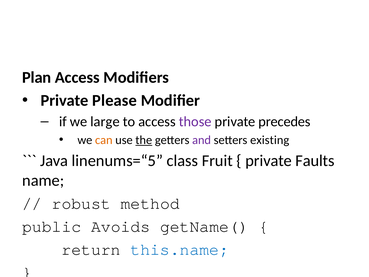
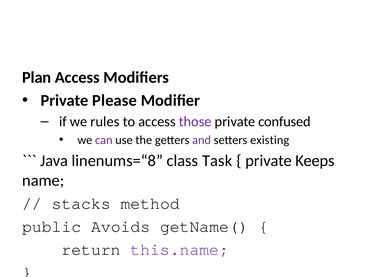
large: large -> rules (105, 122)
precedes: precedes -> confused (284, 122)
can colour: orange -> purple (104, 140)
the underline: present -> none (144, 140)
linenums=“5: linenums=“5 -> linenums=“8 (117, 161)
Fruit: Fruit -> Task (217, 161)
Faults: Faults -> Keeps (315, 161)
robust: robust -> stacks (81, 203)
this.name colour: blue -> purple (180, 249)
